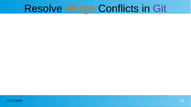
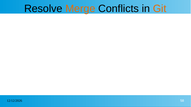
Git colour: purple -> orange (160, 9)
